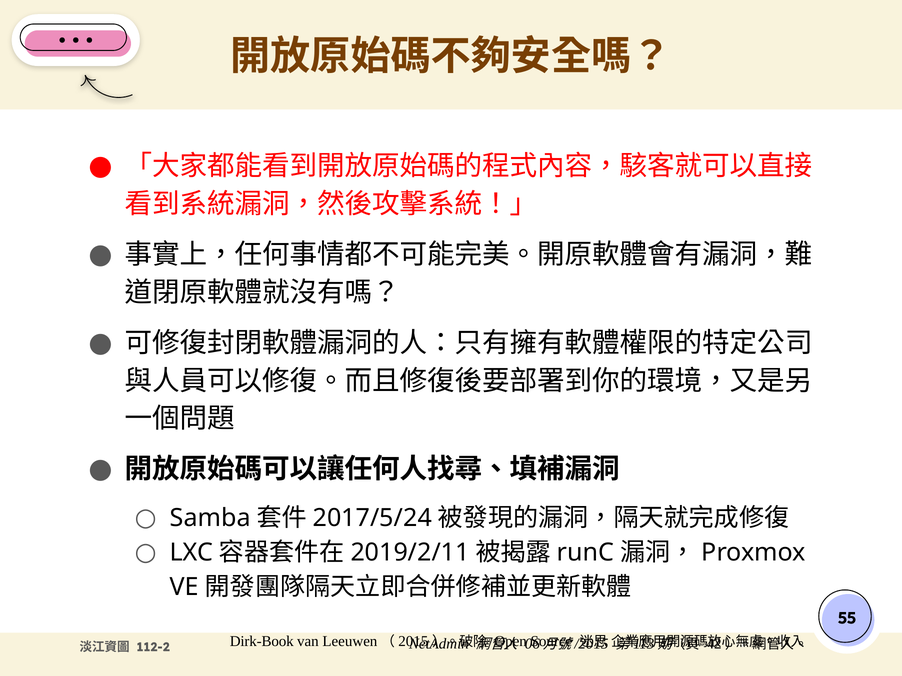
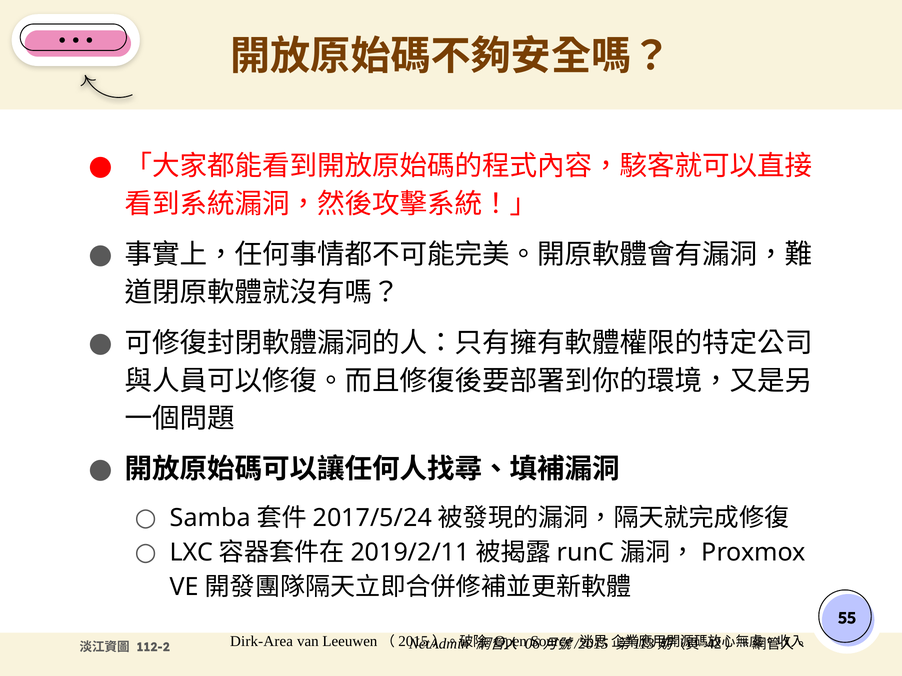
Dirk-Book: Dirk-Book -> Dirk-Area (262, 642)
